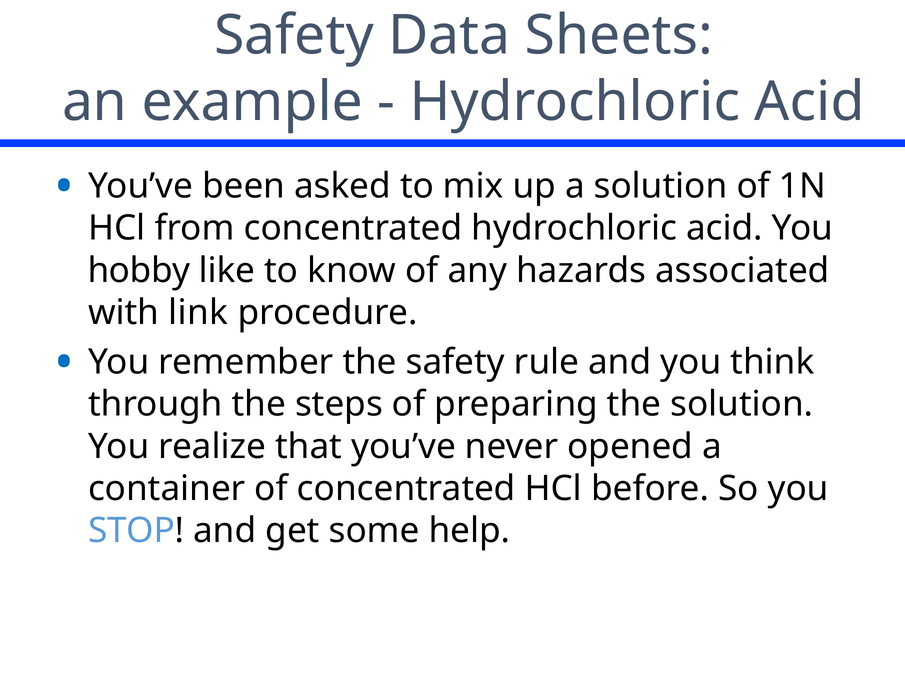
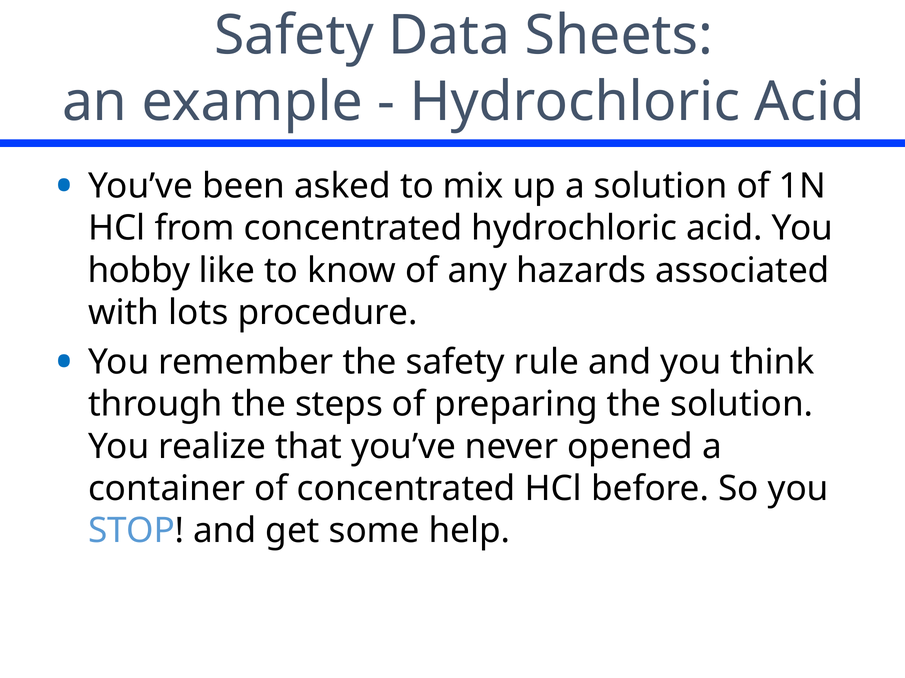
link: link -> lots (198, 313)
